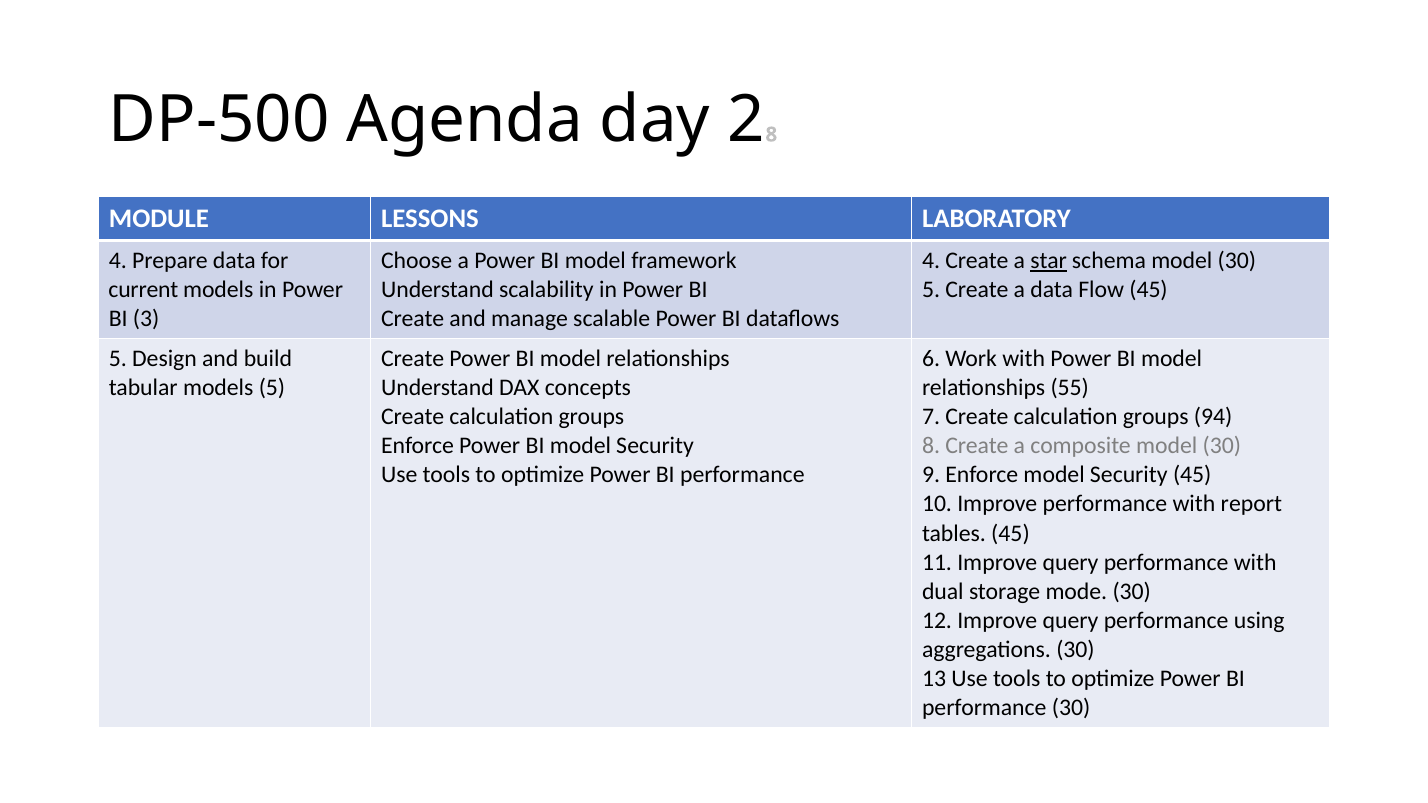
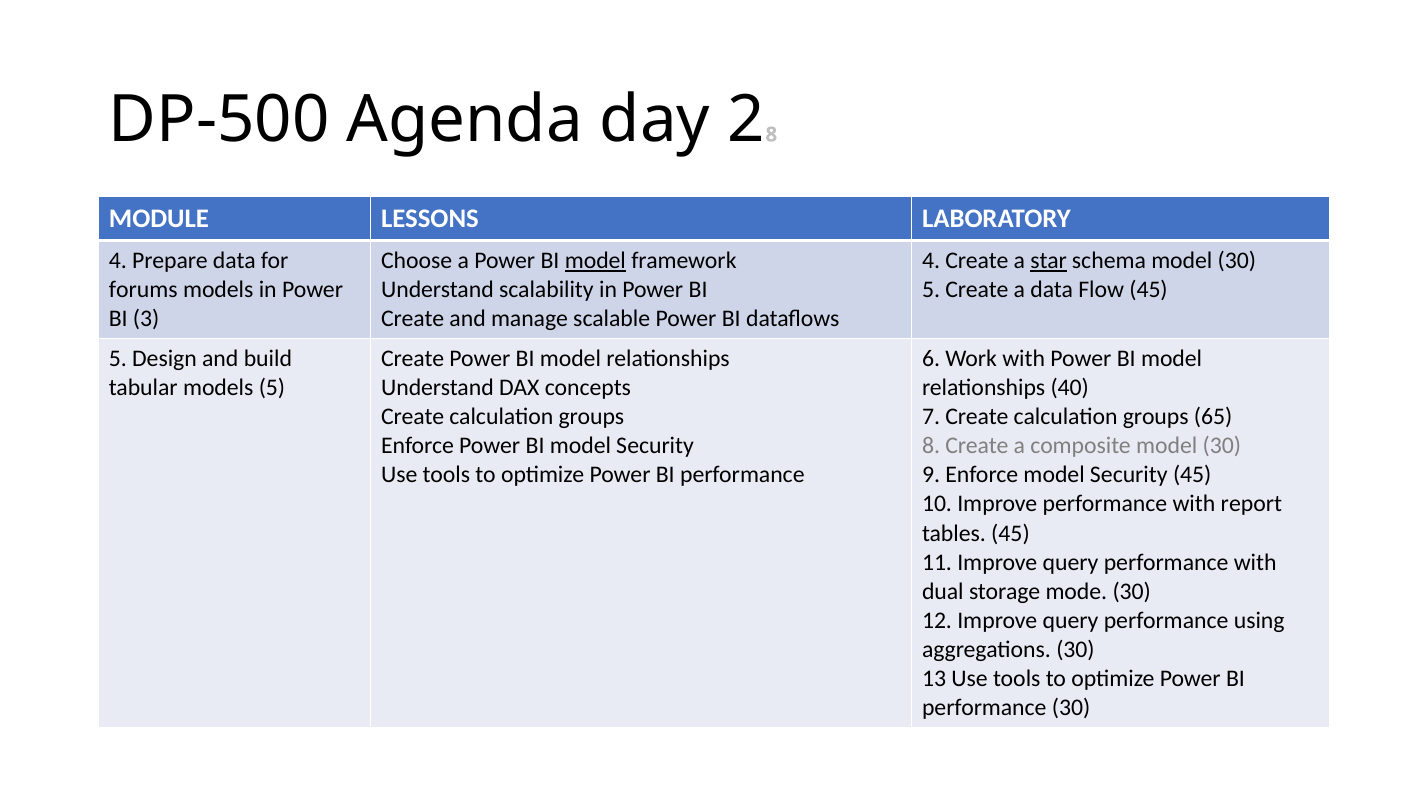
model underline: none -> present (595, 261)
current: current -> forums (143, 290)
55: 55 -> 40 (1070, 388)
94: 94 -> 65 (1213, 417)
